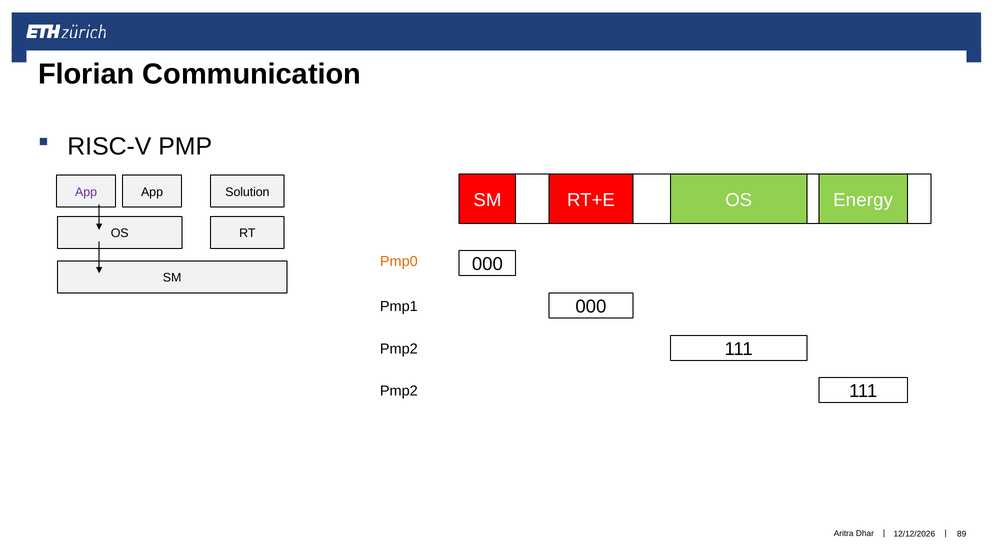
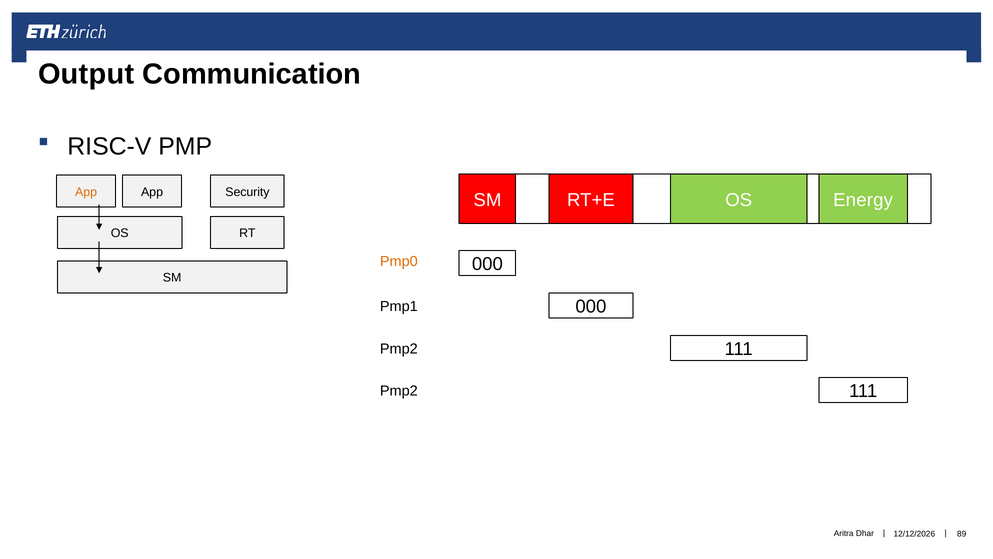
Florian: Florian -> Output (86, 74)
App colour: purple -> orange (86, 192)
Solution: Solution -> Security (247, 192)
